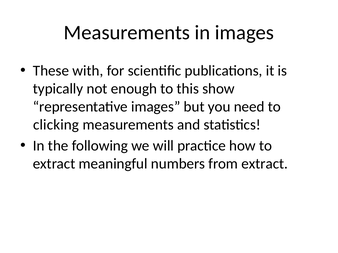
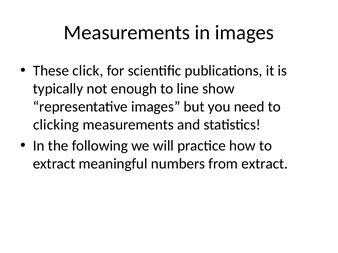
with: with -> click (88, 71)
this: this -> line (188, 89)
